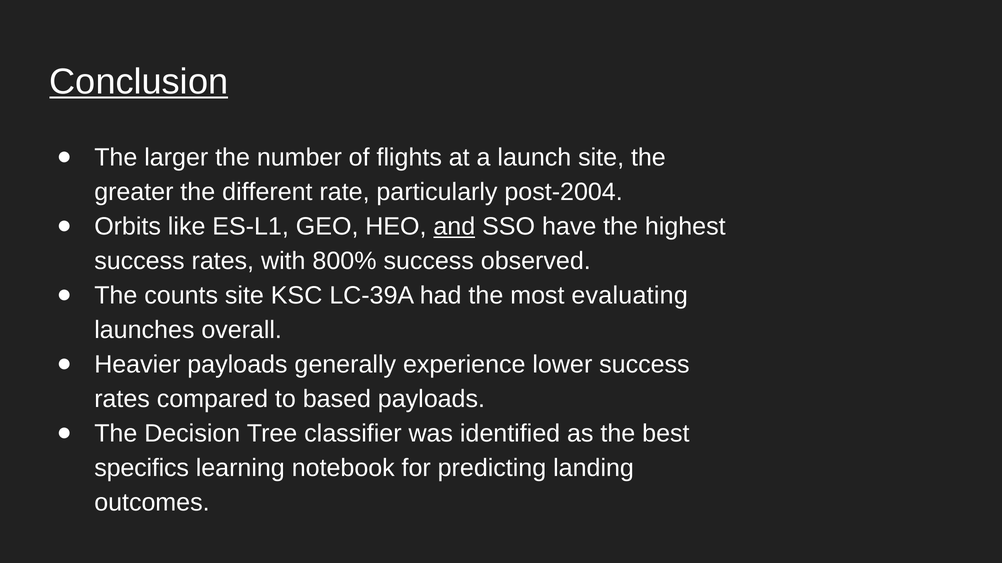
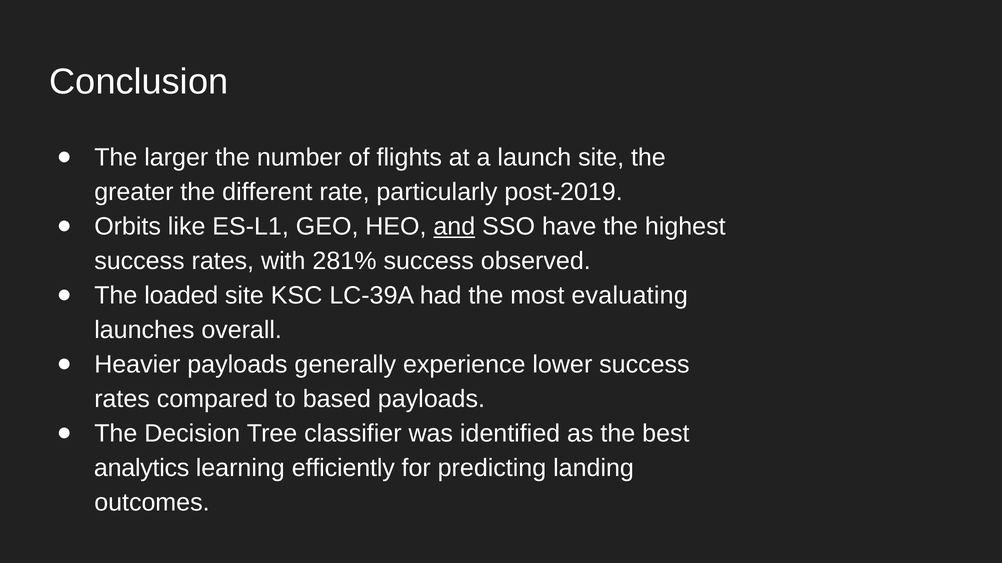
Conclusion underline: present -> none (139, 82)
post-2004: post-2004 -> post-2019 (564, 192)
800%: 800% -> 281% (345, 261)
counts: counts -> loaded (181, 296)
specifics: specifics -> analytics (142, 469)
notebook: notebook -> efficiently (343, 469)
